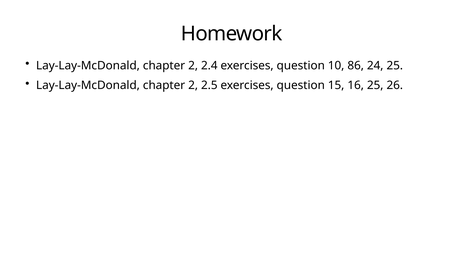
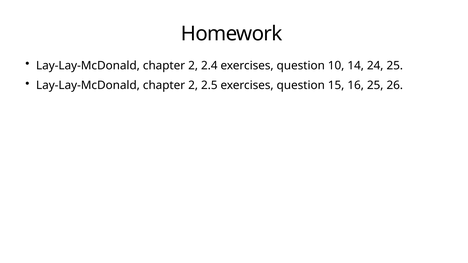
86: 86 -> 14 (356, 66)
